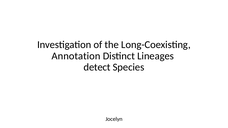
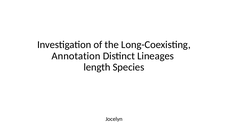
detect: detect -> length (97, 67)
